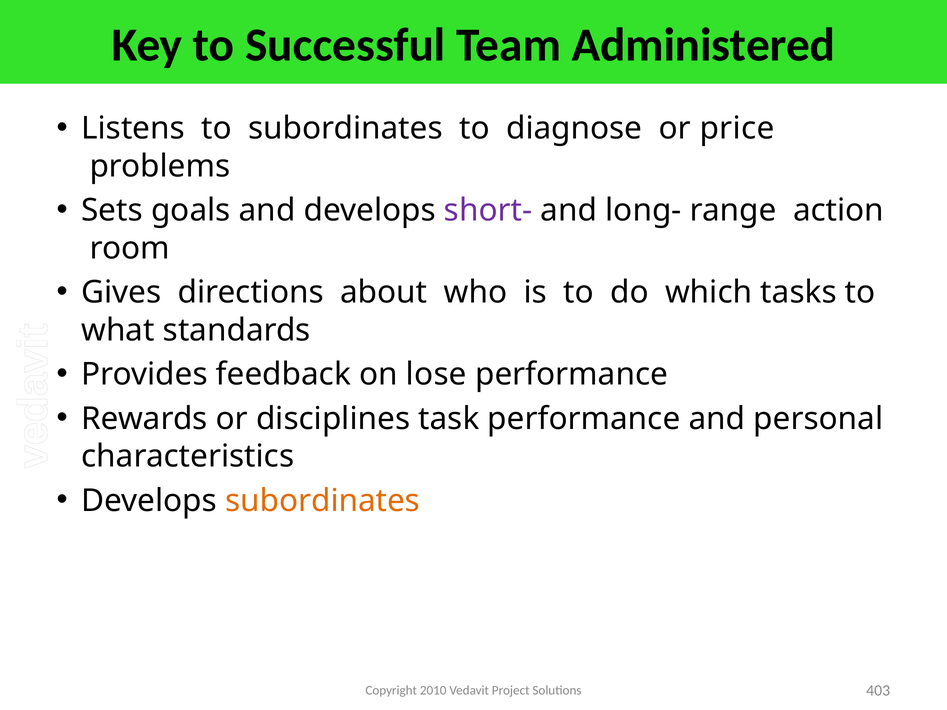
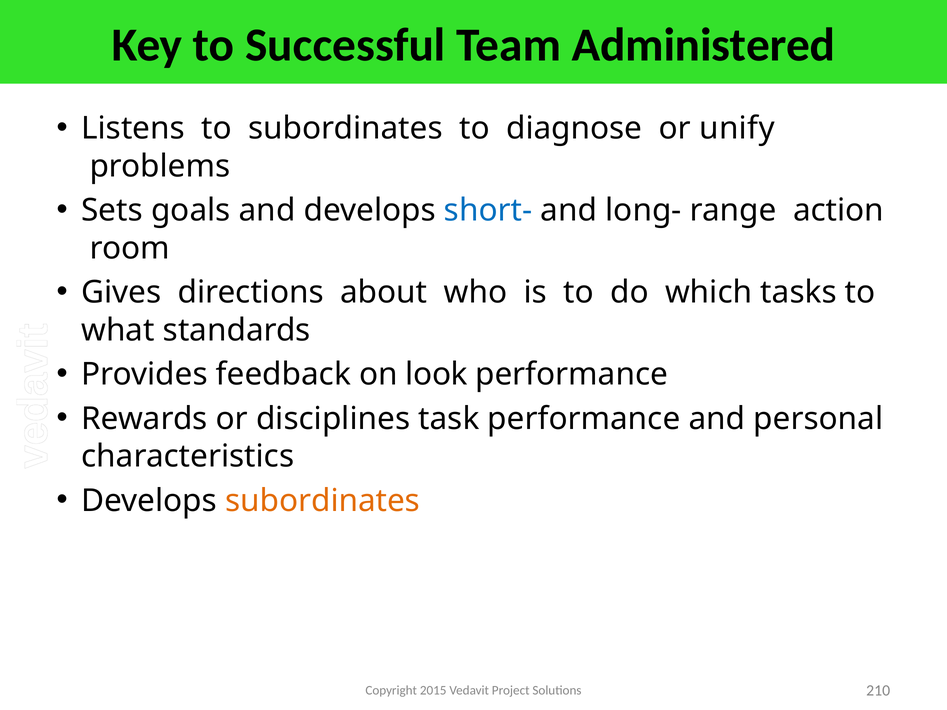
price: price -> unify (737, 128)
short- colour: purple -> blue (488, 211)
lose: lose -> look (437, 375)
2010: 2010 -> 2015 (433, 691)
403: 403 -> 210 (878, 691)
